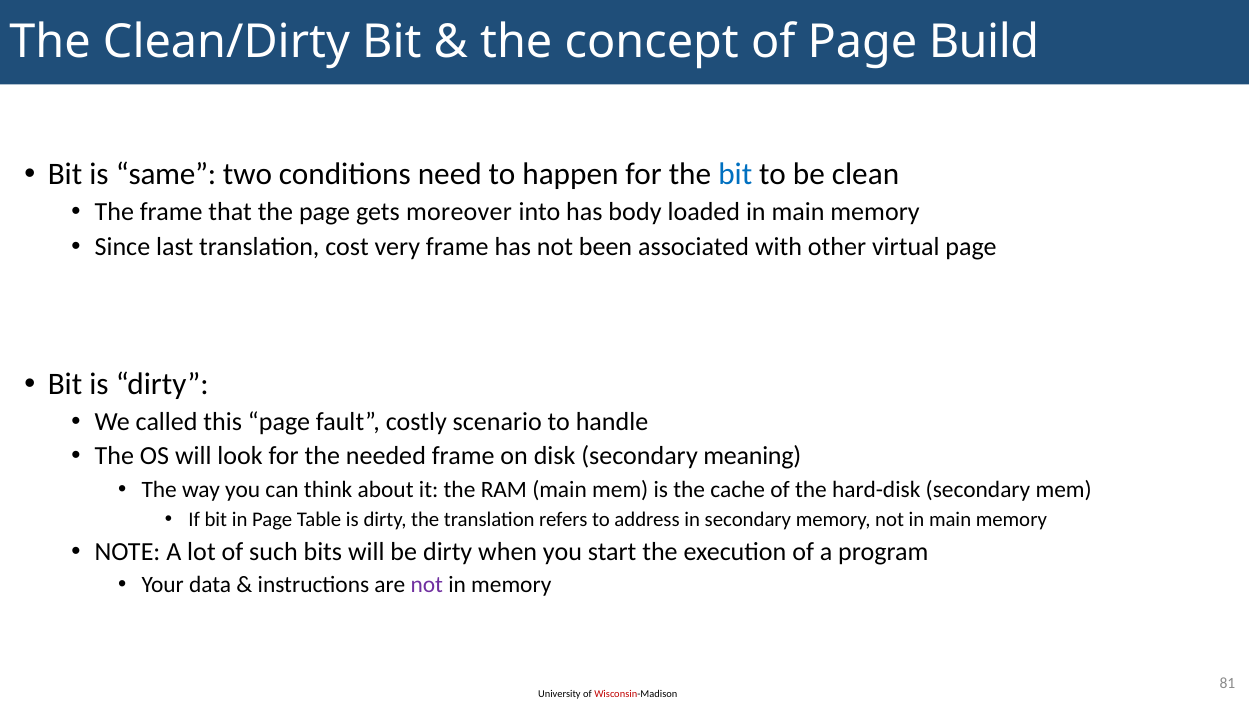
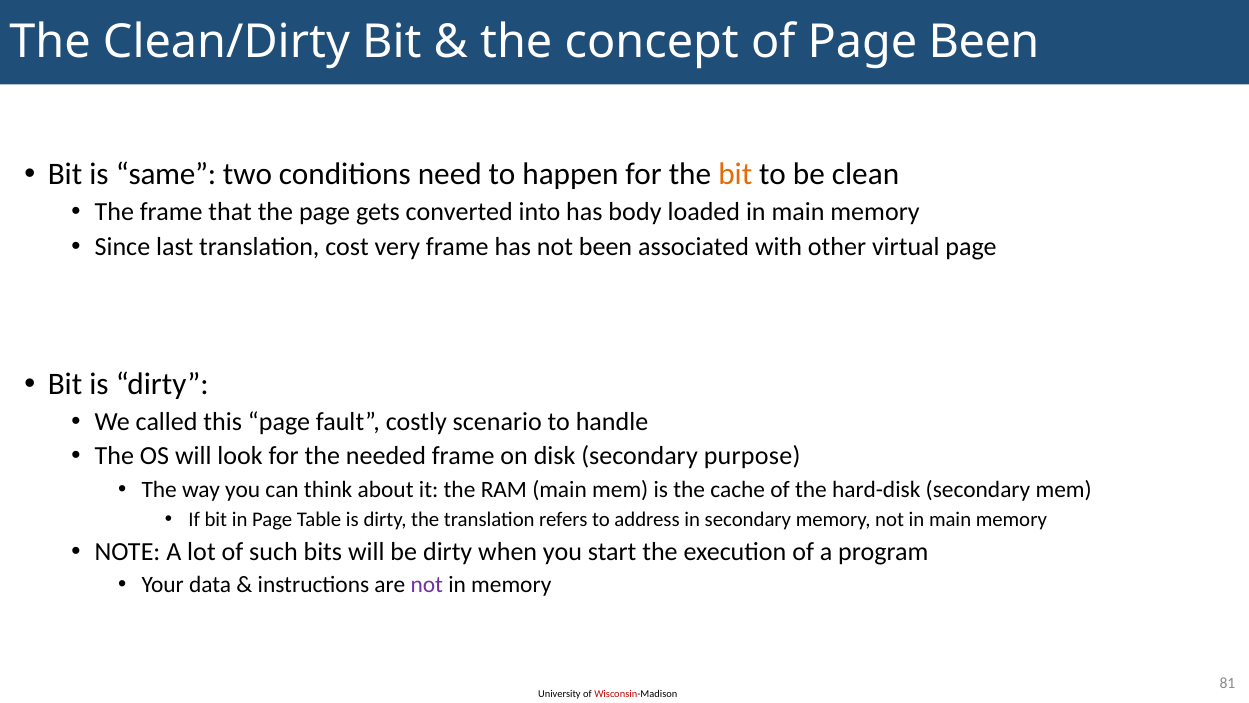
Page Build: Build -> Been (984, 42)
bit colour: blue -> orange (735, 175)
moreover: moreover -> converted (459, 212)
meaning: meaning -> purpose (752, 456)
